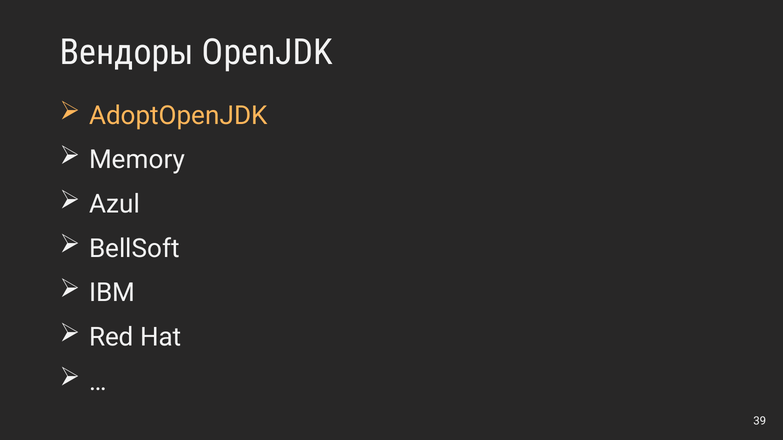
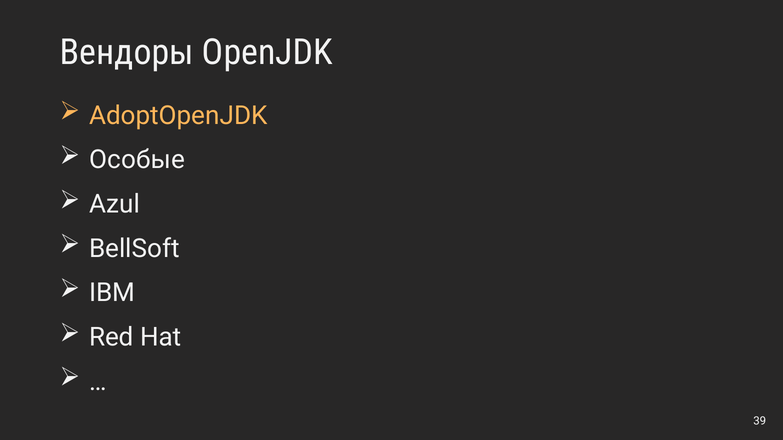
Memory: Memory -> Особые (137, 160)
